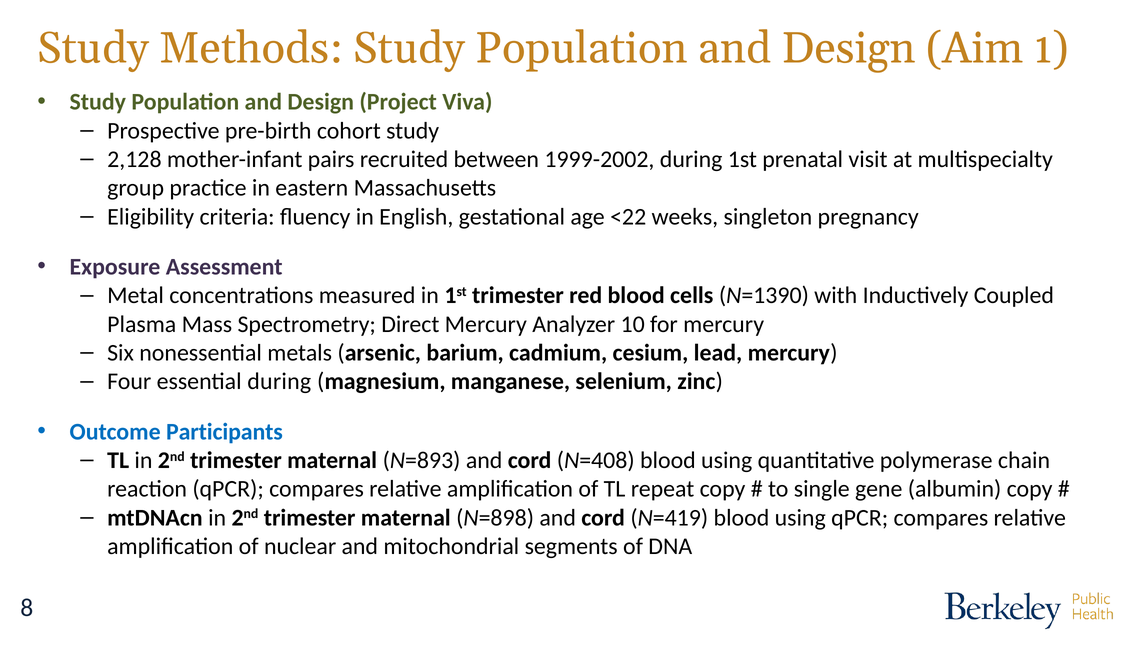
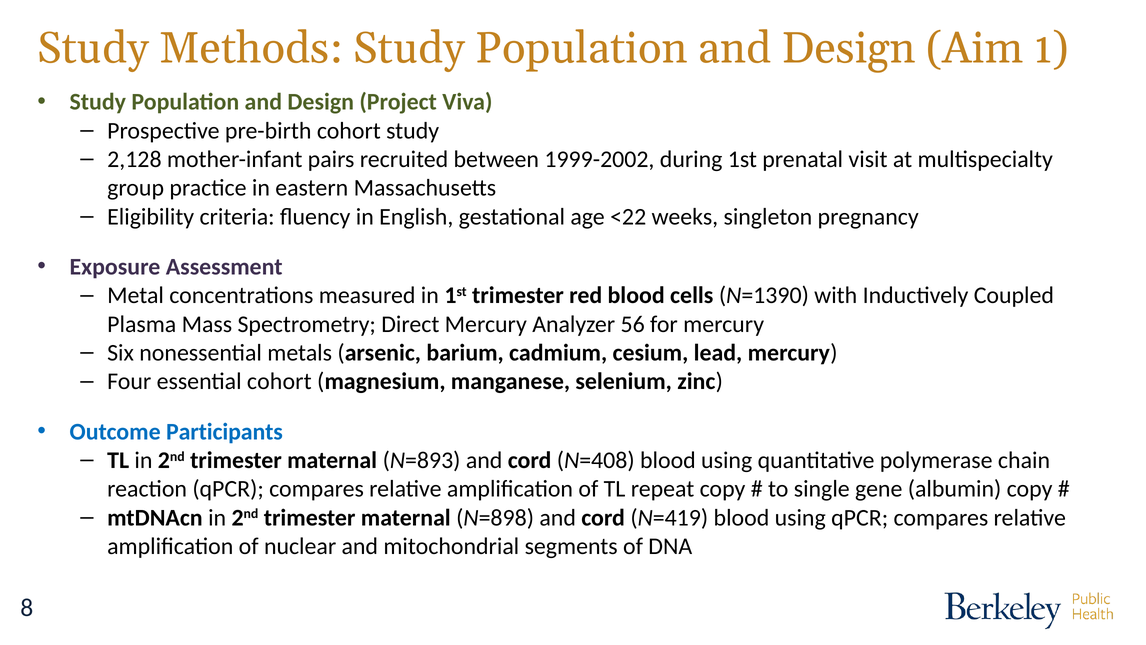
10: 10 -> 56 (633, 324)
essential during: during -> cohort (279, 381)
